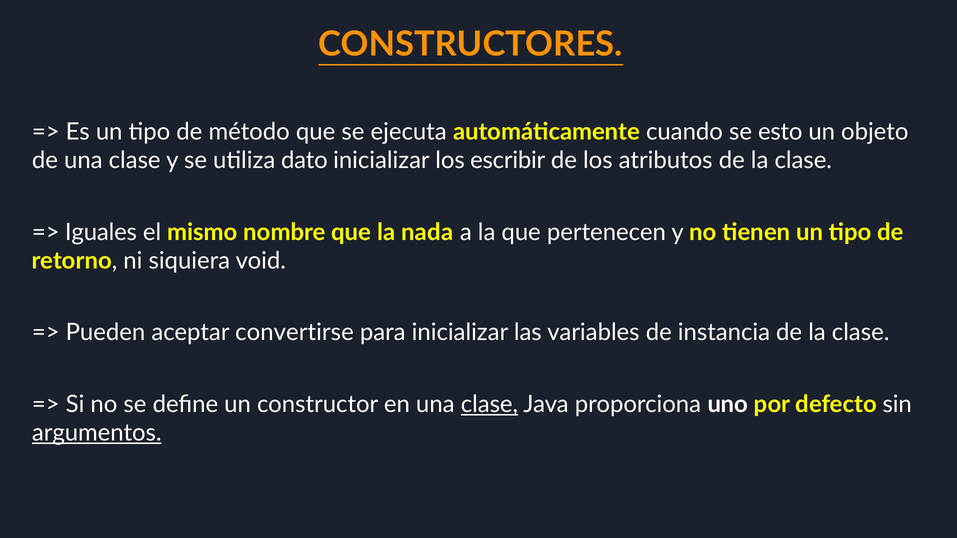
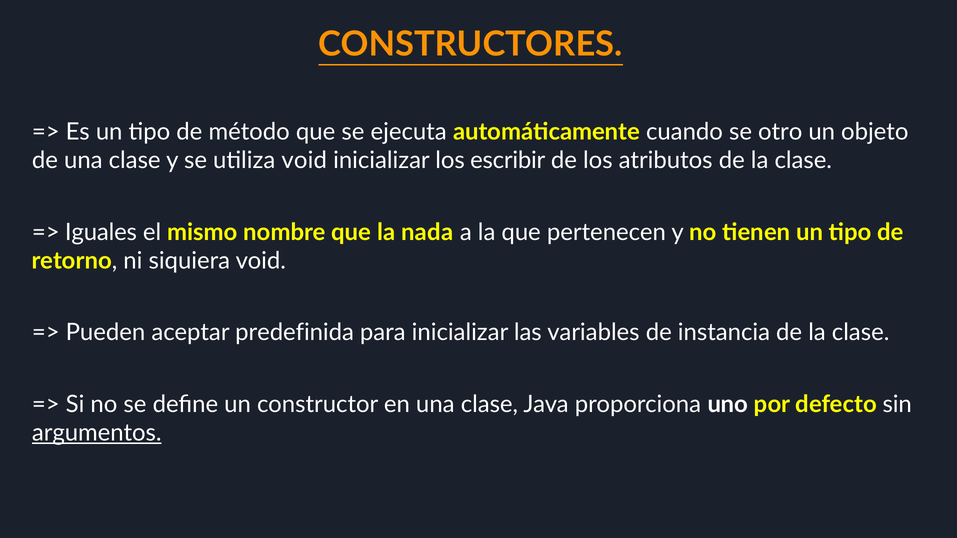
esto: esto -> otro (780, 132)
utiliza dato: dato -> void (304, 160)
convertirse: convertirse -> predefinida (295, 333)
clase underline: present -> none (489, 405)
